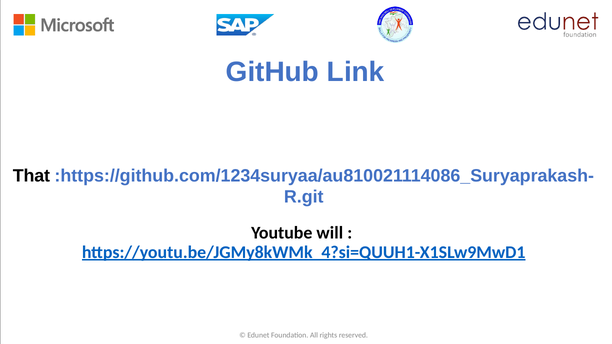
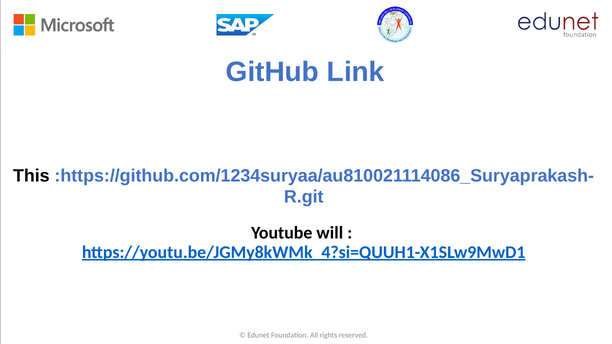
That: That -> This (31, 176)
